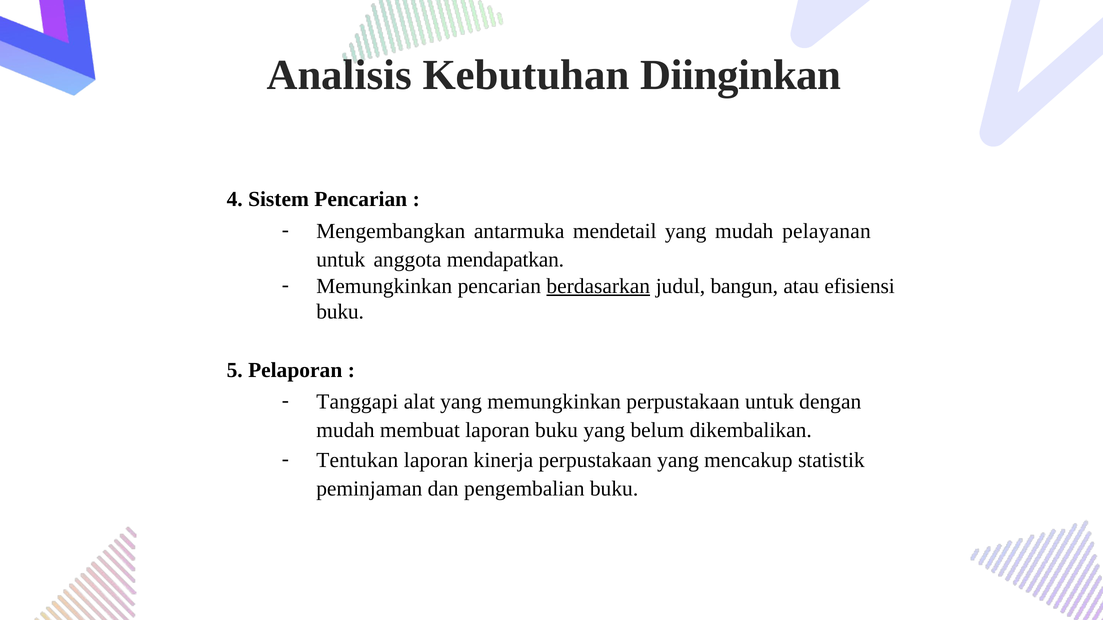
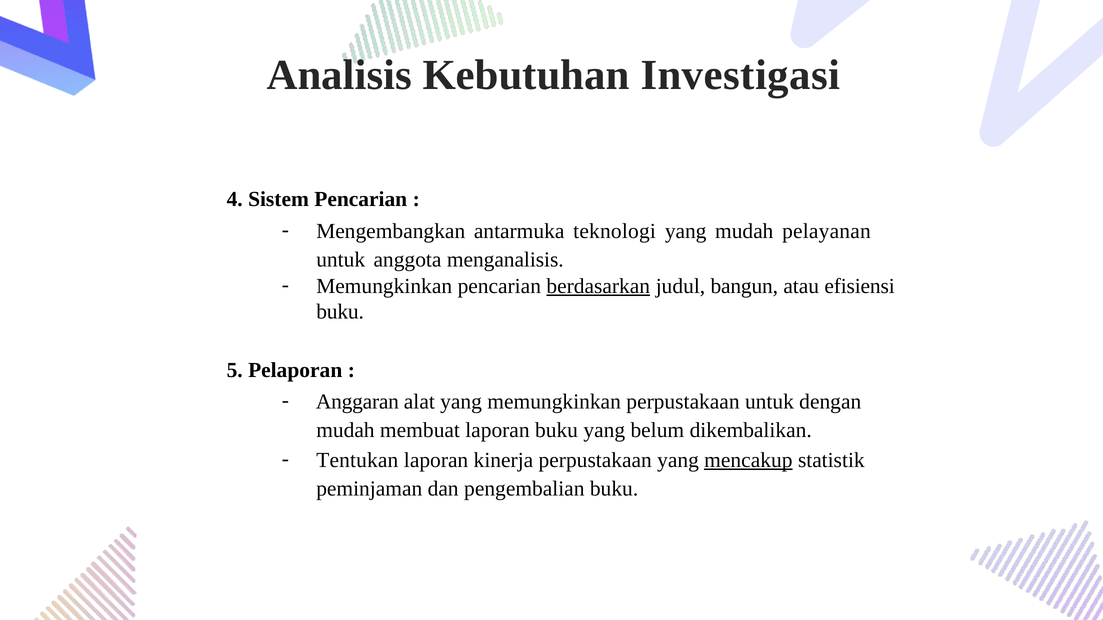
Diinginkan: Diinginkan -> Investigasi (740, 75)
mendetail: mendetail -> teknologi (615, 231)
mendapatkan: mendapatkan -> menganalisis (505, 260)
Tanggapi: Tanggapi -> Anggaran (357, 402)
mencakup underline: none -> present (748, 460)
